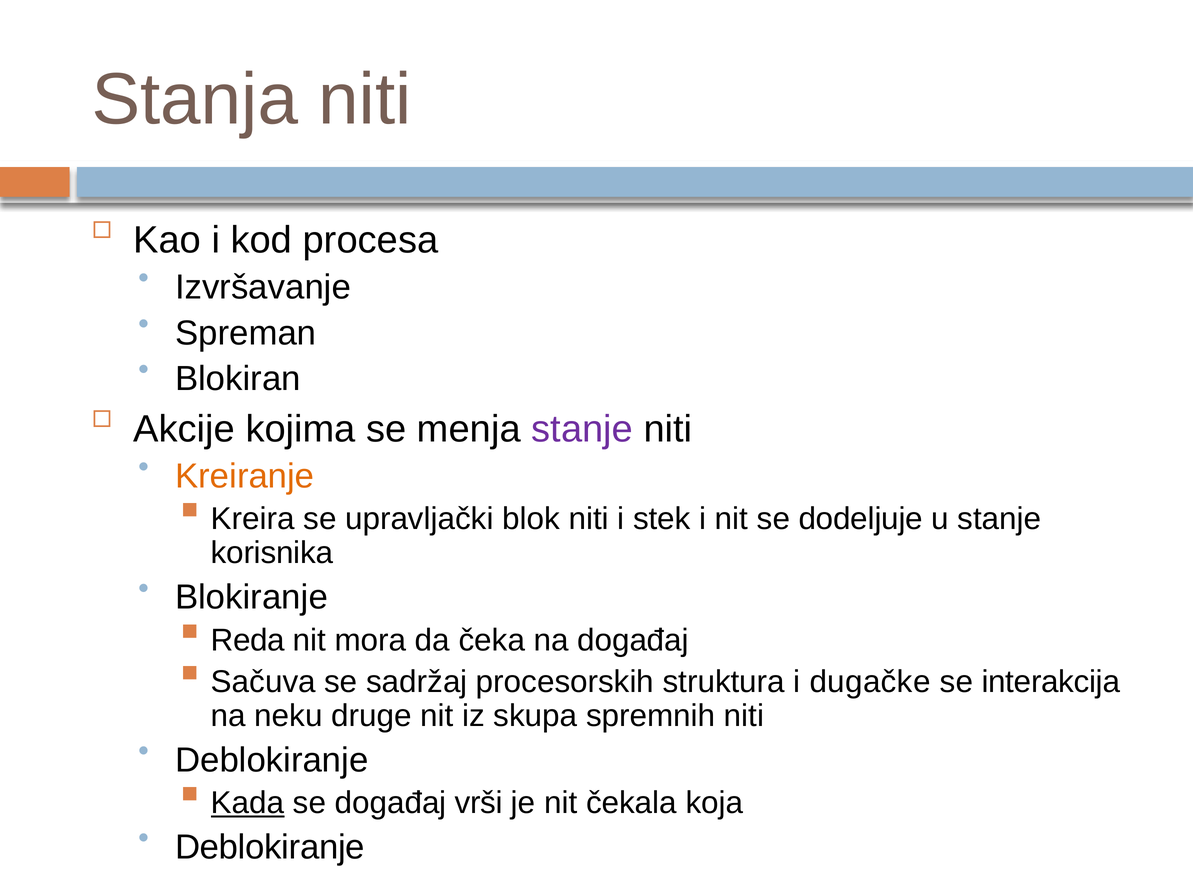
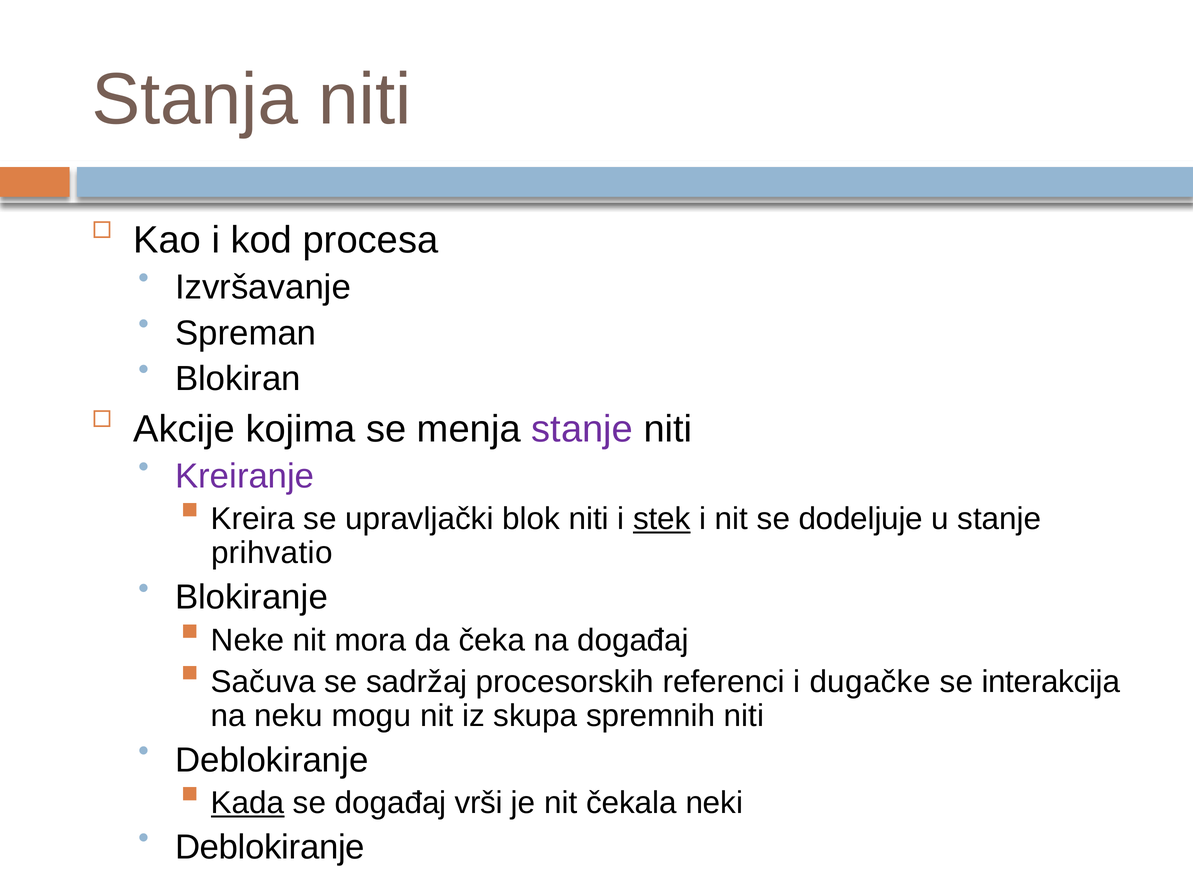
Kreiranje colour: orange -> purple (245, 476)
stek underline: none -> present (662, 519)
korisnika: korisnika -> prihvatio (272, 553)
Reda: Reda -> Neke (248, 640)
struktura: struktura -> referenci (724, 681)
druge: druge -> mogu (371, 715)
koja: koja -> neki (714, 803)
